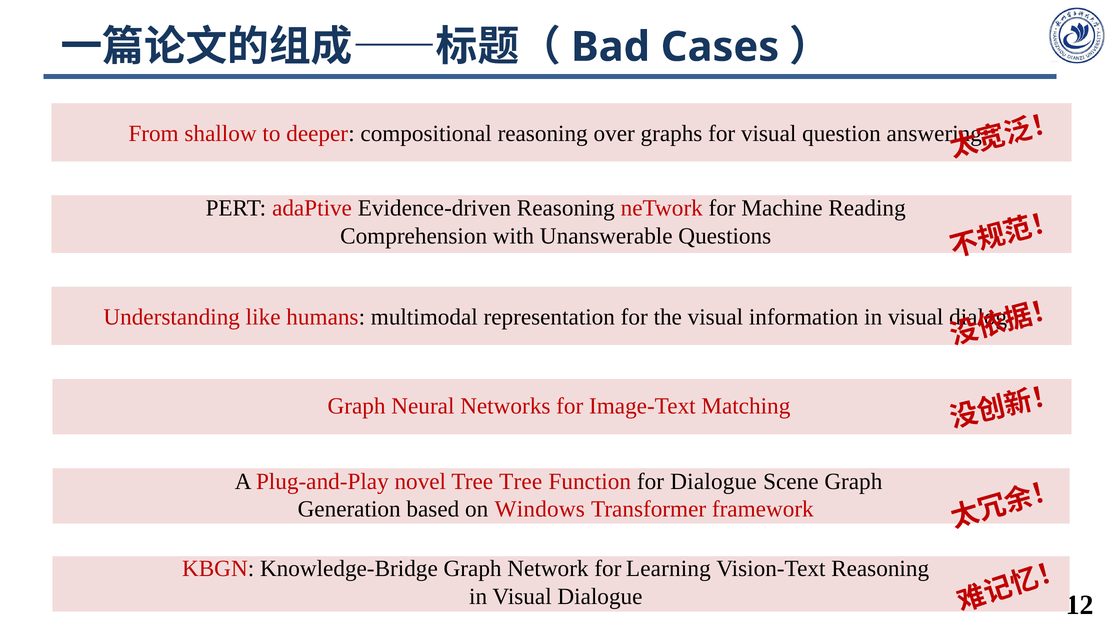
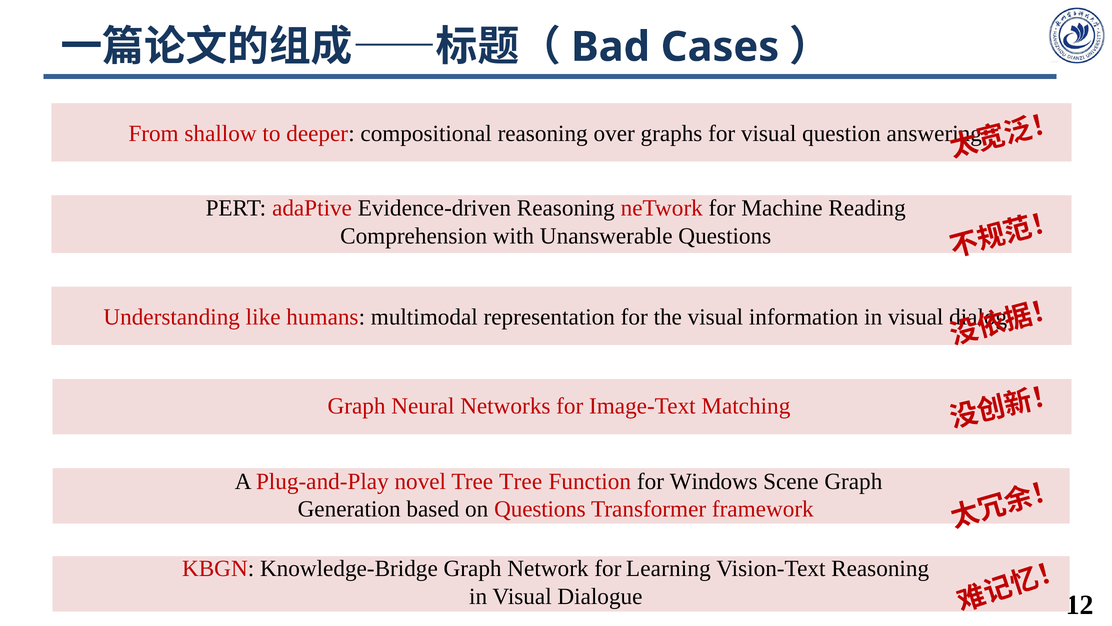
for Dialogue: Dialogue -> Windows (714, 481)
on Windows: Windows -> Questions (540, 509)
